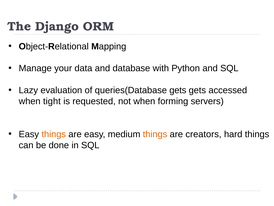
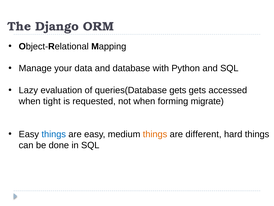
servers: servers -> migrate (207, 101)
things colour: orange -> blue (54, 134)
creators: creators -> different (203, 134)
